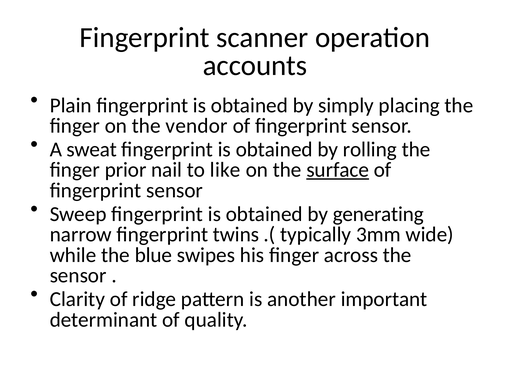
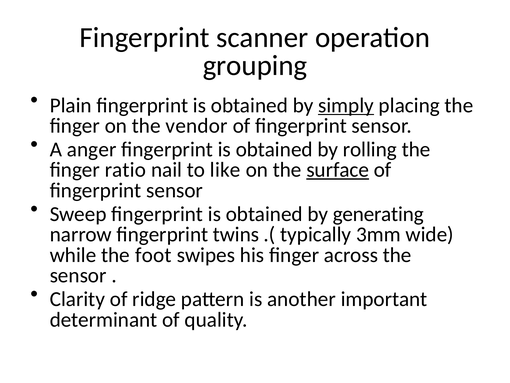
accounts: accounts -> grouping (255, 65)
simply underline: none -> present (346, 105)
sweat: sweat -> anger (92, 149)
prior: prior -> ratio (125, 170)
blue: blue -> foot (153, 255)
